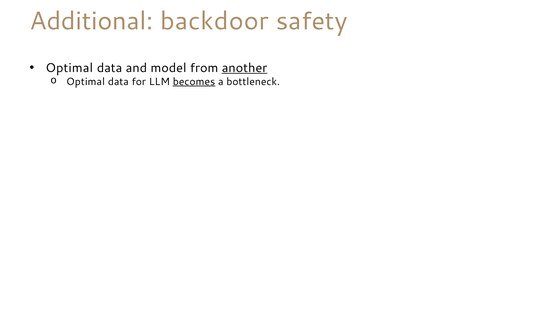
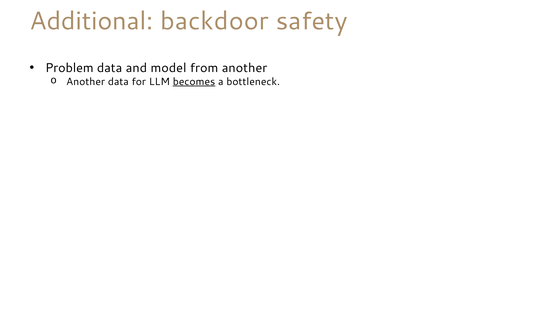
Optimal: Optimal -> Problem (69, 68)
another underline: present -> none (245, 68)
Optimal: Optimal -> Another (86, 82)
